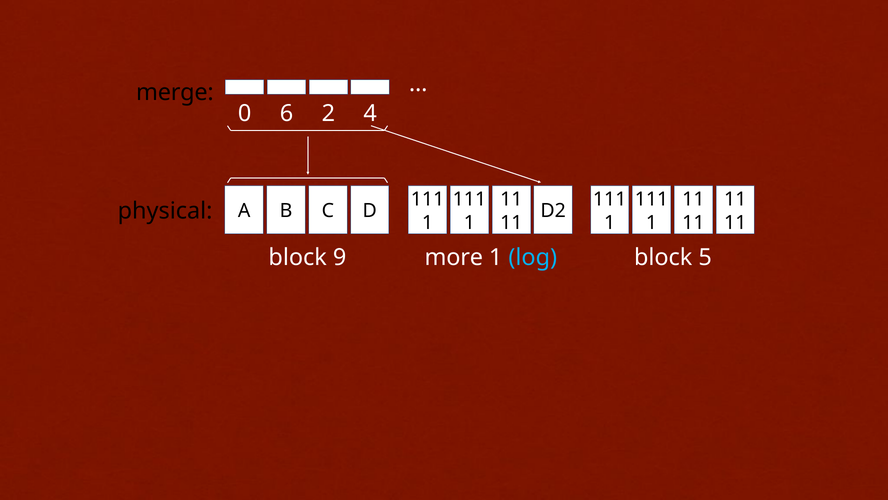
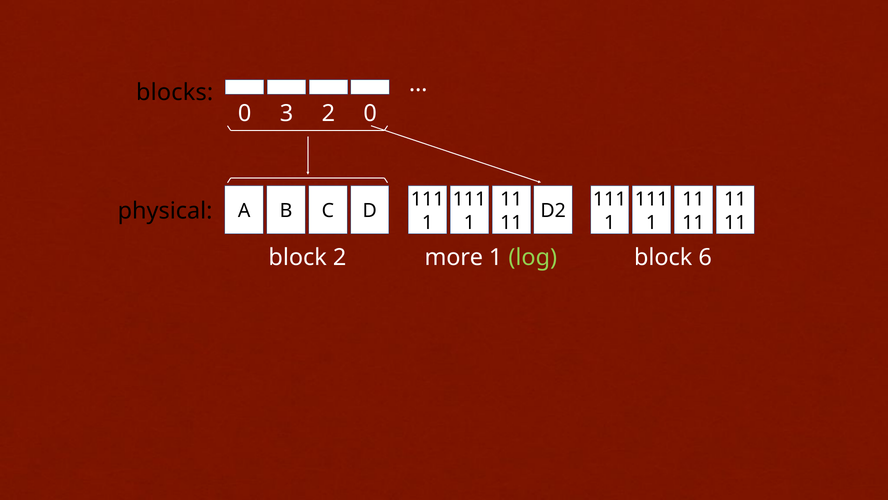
merge: merge -> blocks (175, 92)
6: 6 -> 3 (286, 113)
2 4: 4 -> 0 (370, 113)
block 9: 9 -> 2 (340, 257)
log colour: light blue -> light green (533, 257)
5: 5 -> 6 (705, 257)
